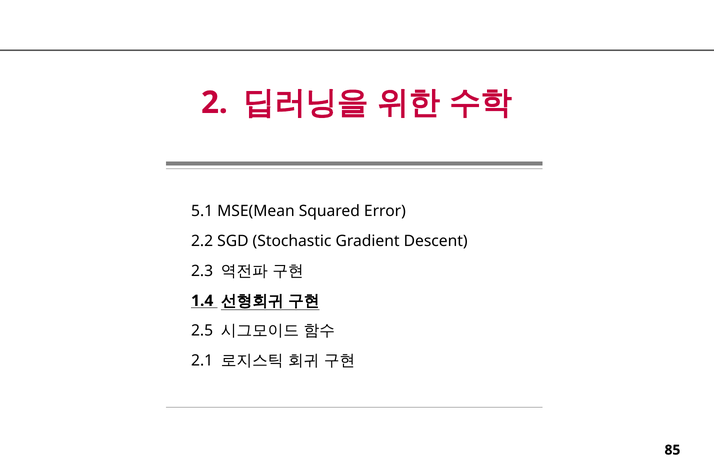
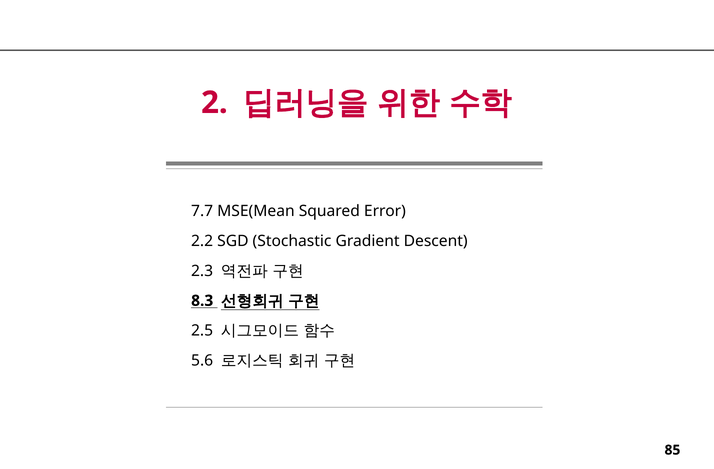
5.1: 5.1 -> 7.7 (202, 211)
1.4: 1.4 -> 8.3 (202, 301)
2.1: 2.1 -> 5.6 (202, 360)
